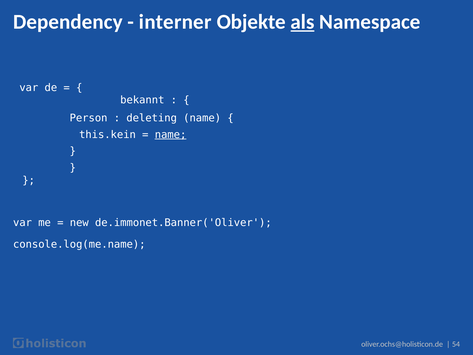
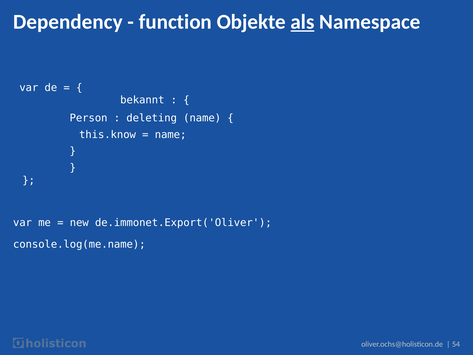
interner: interner -> function (175, 22)
this.kein: this.kein -> this.know (107, 134)
name underline: present -> none (171, 134)
de.immonet.Banner('Oliver: de.immonet.Banner('Oliver -> de.immonet.Export('Oliver (183, 222)
